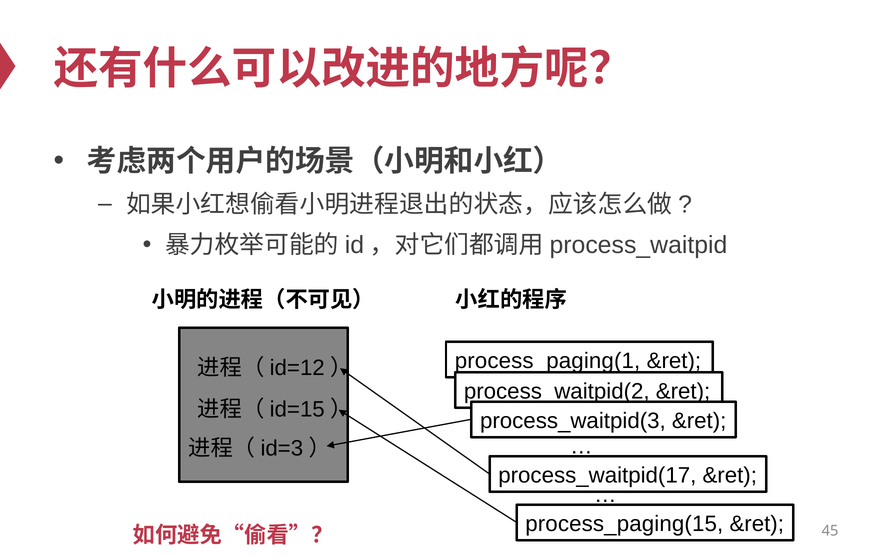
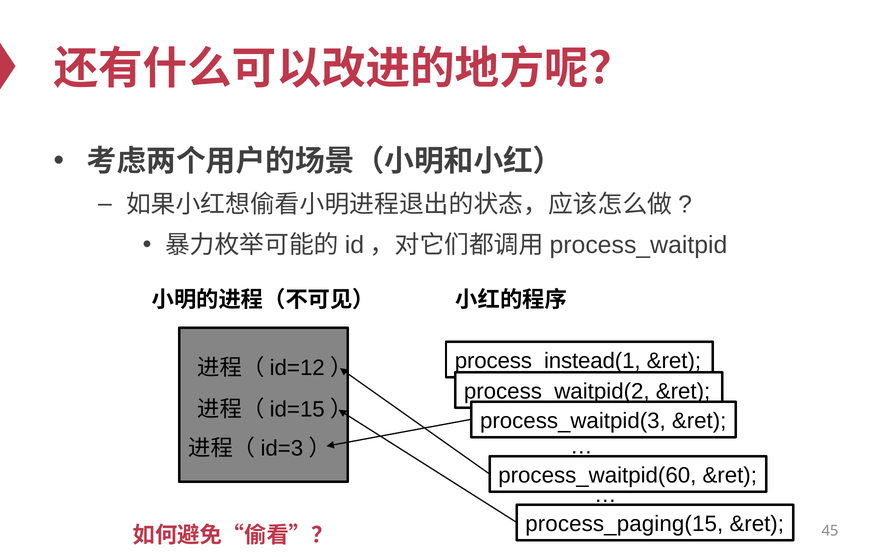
process_paging(1: process_paging(1 -> process_instead(1 (548, 361)
process_waitpid(17: process_waitpid(17 -> process_waitpid(60 (597, 476)
